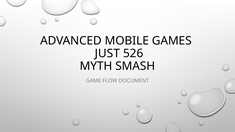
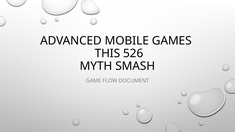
JUST: JUST -> THIS (107, 53)
